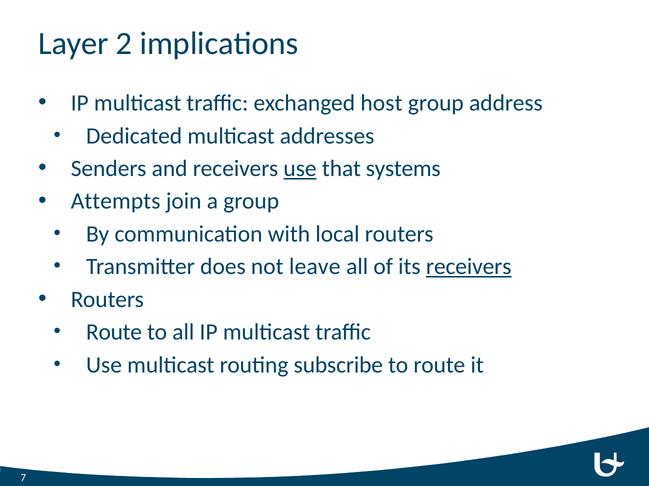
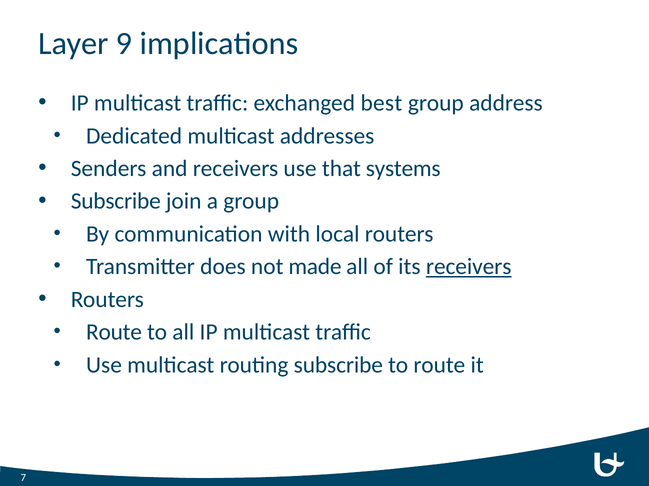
2: 2 -> 9 (124, 44)
host: host -> best (381, 103)
use underline: present -> none (300, 169)
Attempts: Attempts -> Subscribe (116, 202)
leave: leave -> made (315, 267)
